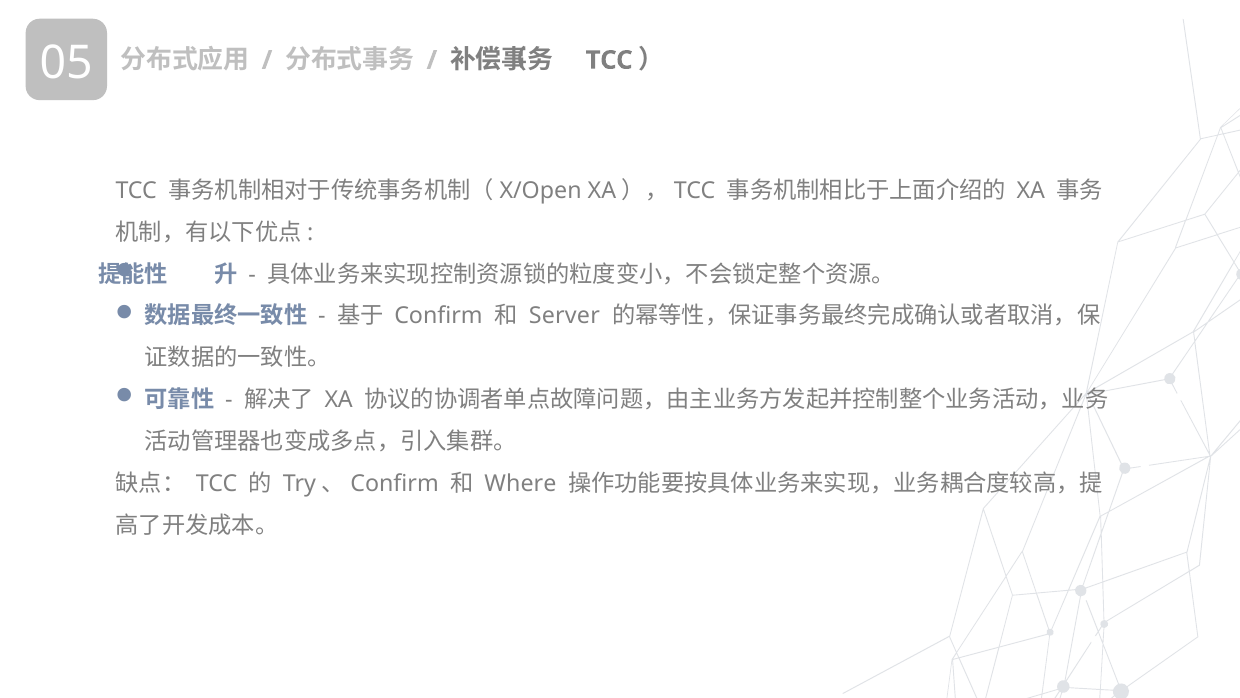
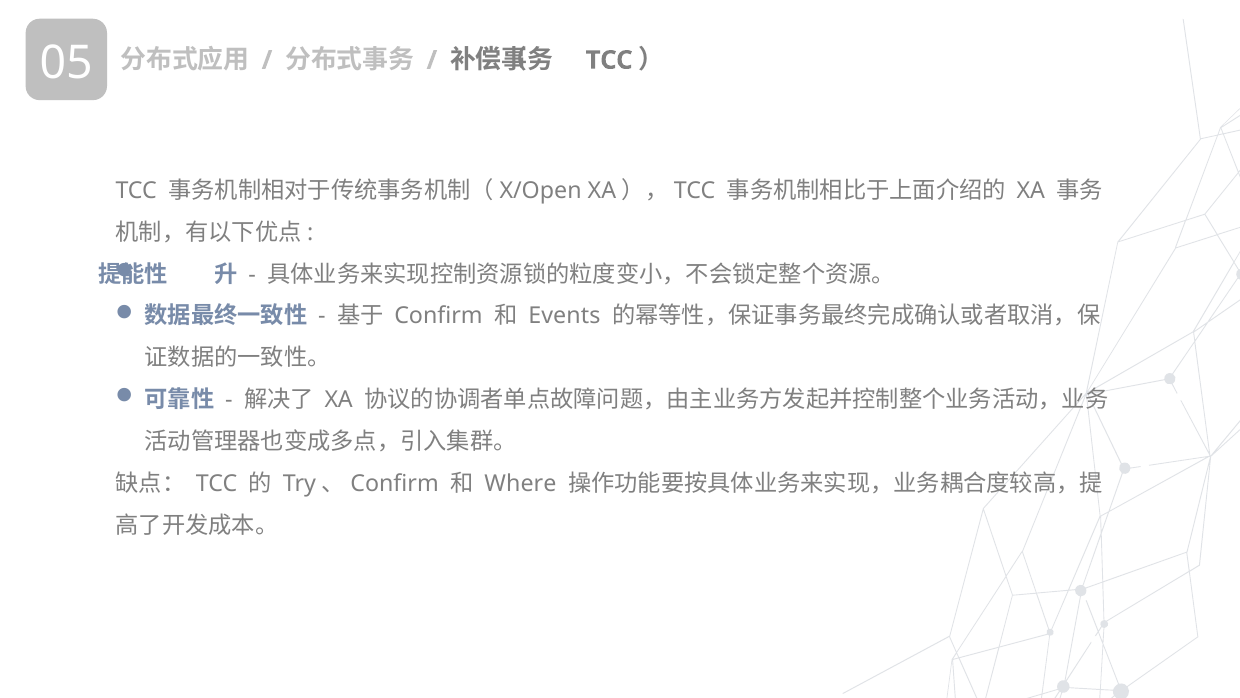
Server: Server -> Events (564, 316)
